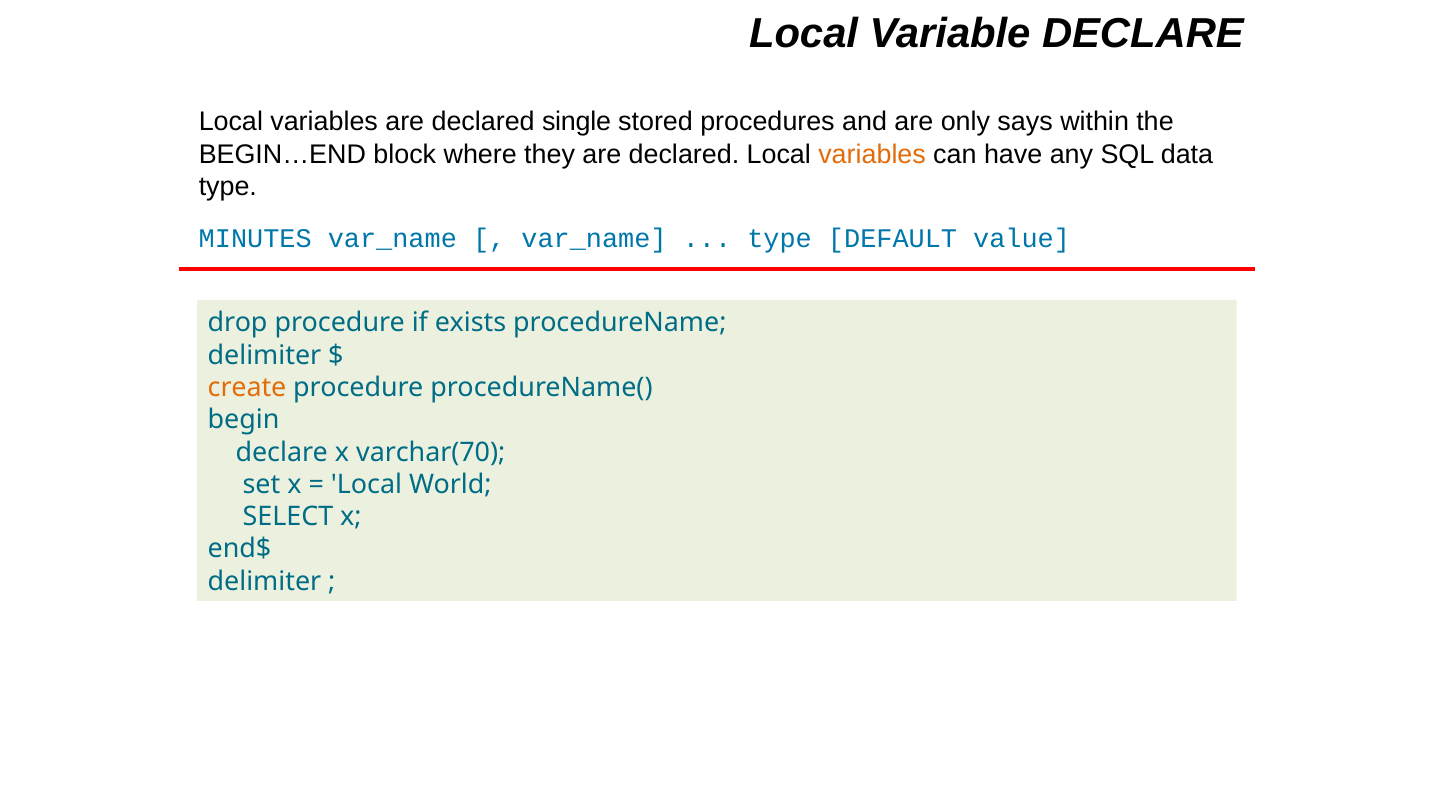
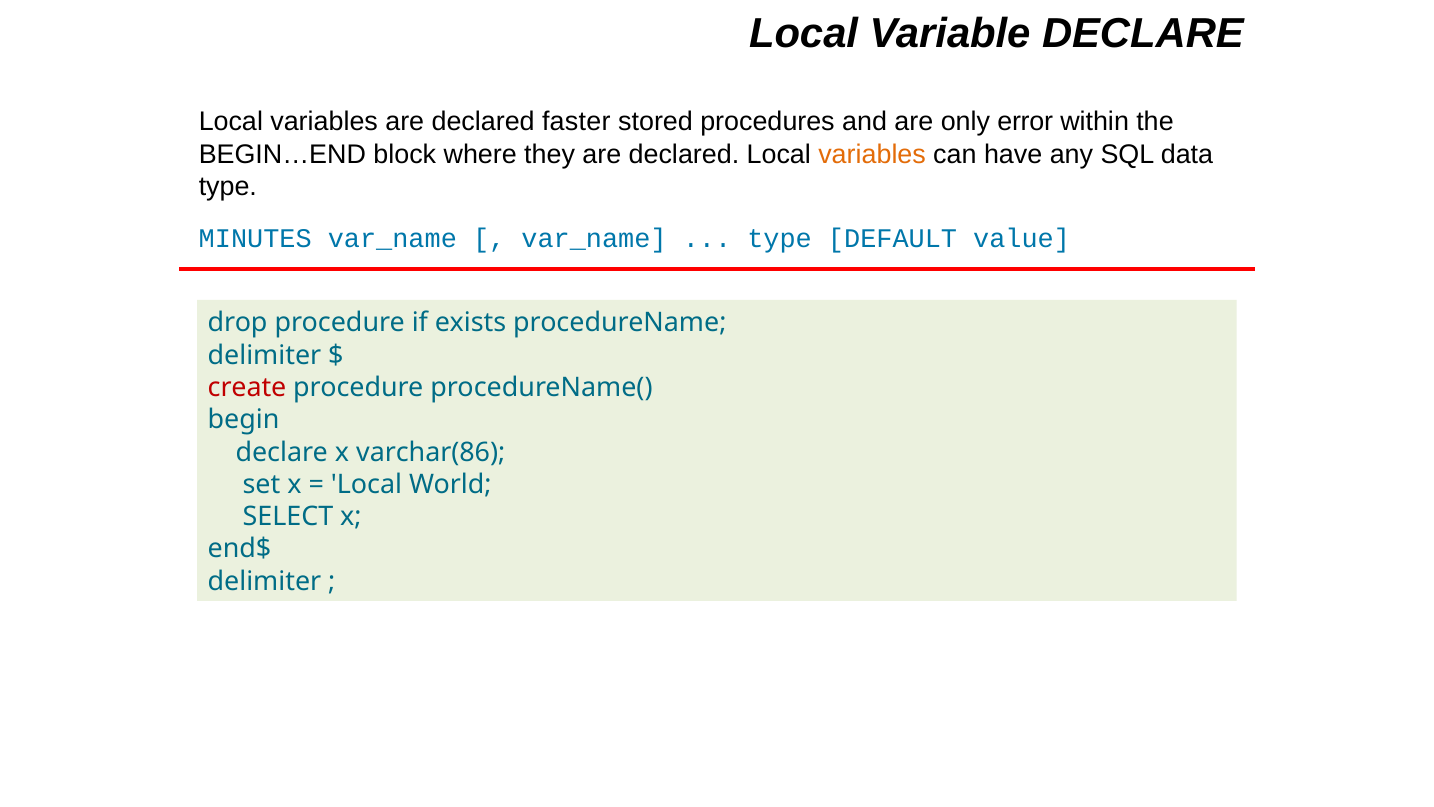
single: single -> faster (576, 122)
says: says -> error (1025, 122)
create colour: orange -> red (247, 388)
varchar(70: varchar(70 -> varchar(86 (431, 452)
